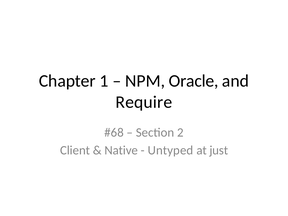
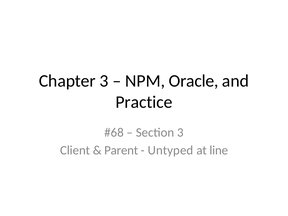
Chapter 1: 1 -> 3 (104, 81)
Require: Require -> Practice (144, 102)
Section 2: 2 -> 3 (180, 132)
Native: Native -> Parent (121, 150)
just: just -> line (219, 150)
